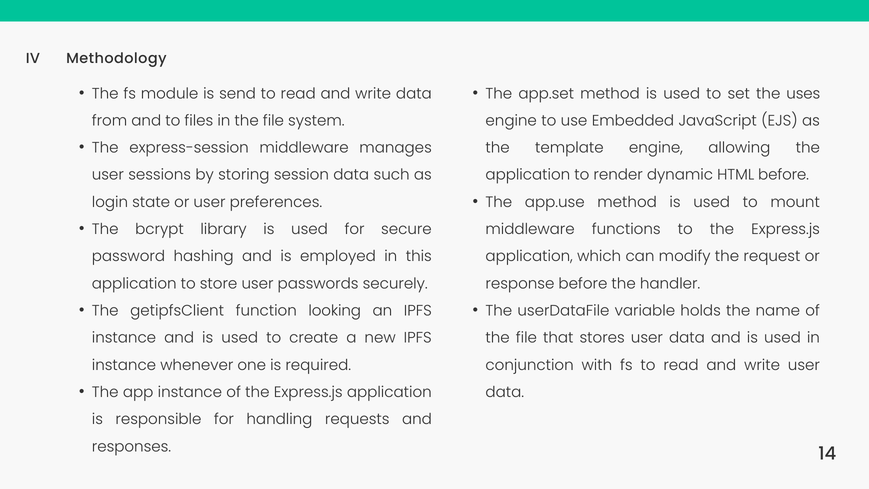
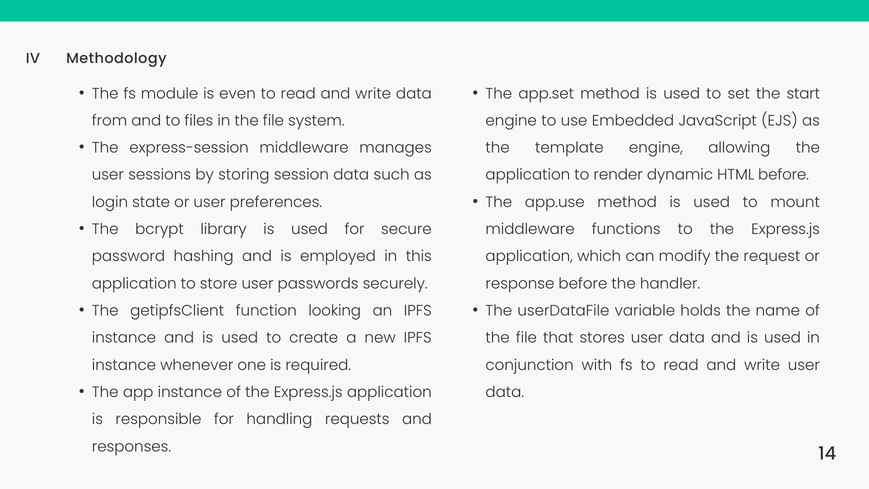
send: send -> even (237, 93)
uses: uses -> start (803, 93)
